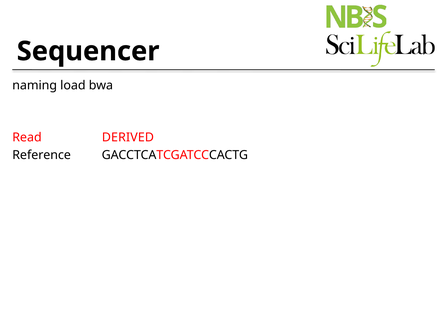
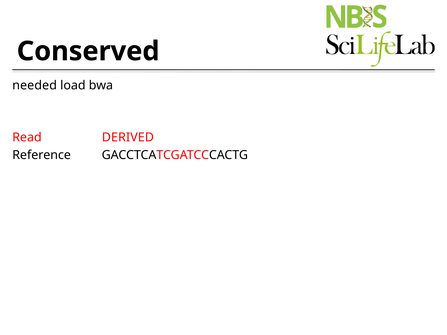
Sequencer: Sequencer -> Conserved (88, 51)
naming: naming -> needed (35, 85)
